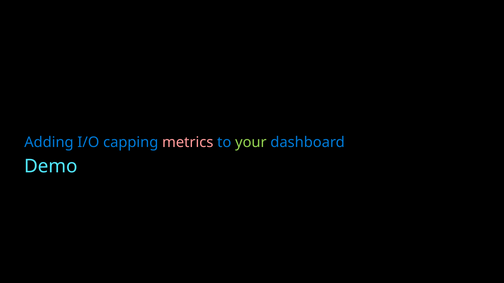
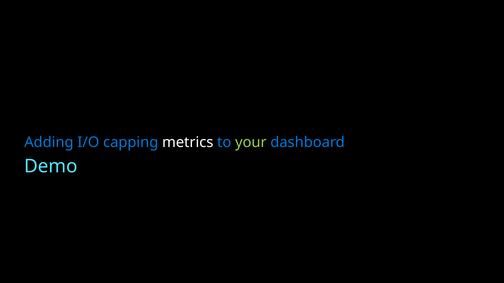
metrics colour: pink -> white (188, 143)
